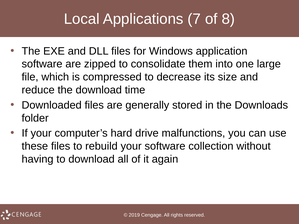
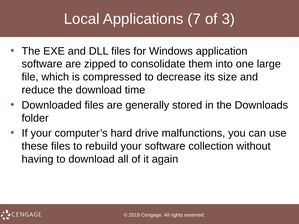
8: 8 -> 3 (228, 19)
